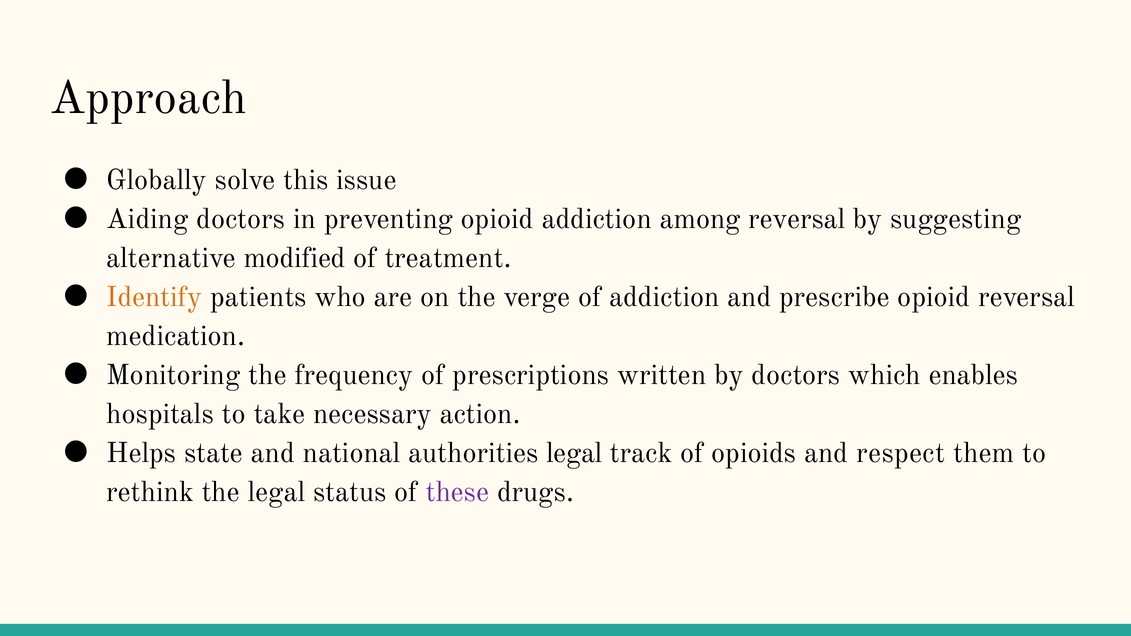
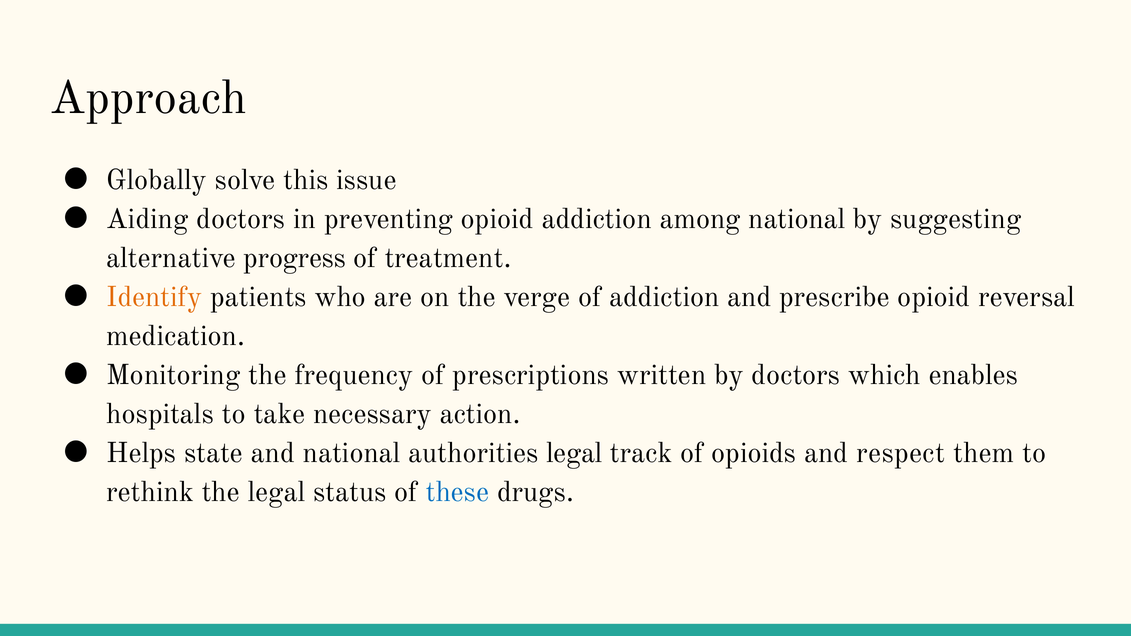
among reversal: reversal -> national (797, 219)
modified: modified -> progress (295, 258)
these colour: purple -> blue (457, 492)
